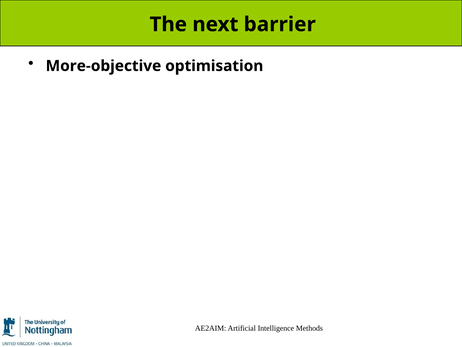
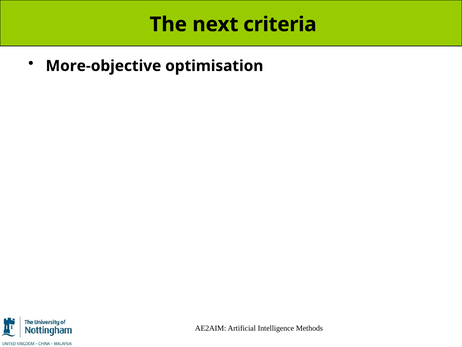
barrier: barrier -> criteria (280, 24)
